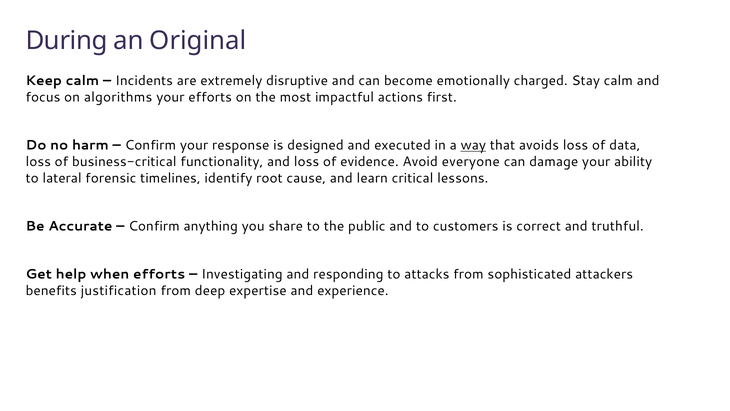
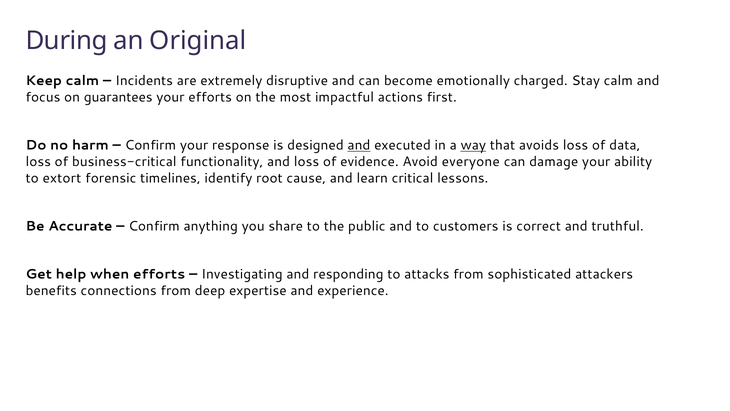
algorithms: algorithms -> guarantees (118, 97)
and underline: none -> present (359, 145)
lateral: lateral -> extort (62, 178)
justification: justification -> connections (119, 291)
